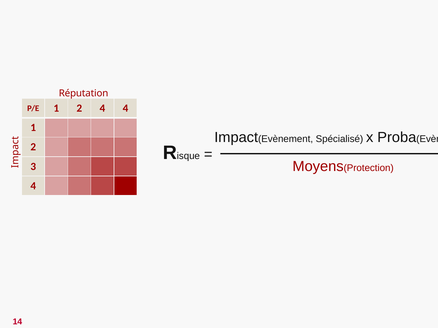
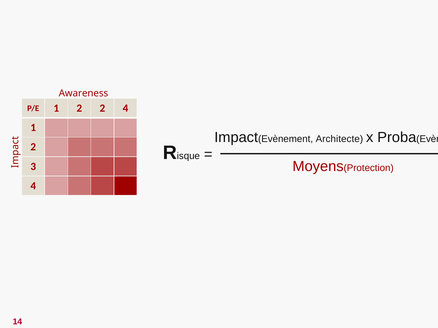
Réputation: Réputation -> Awareness (84, 93)
2 4: 4 -> 2 (102, 108)
Spécialisé: Spécialisé -> Architecte (339, 139)
